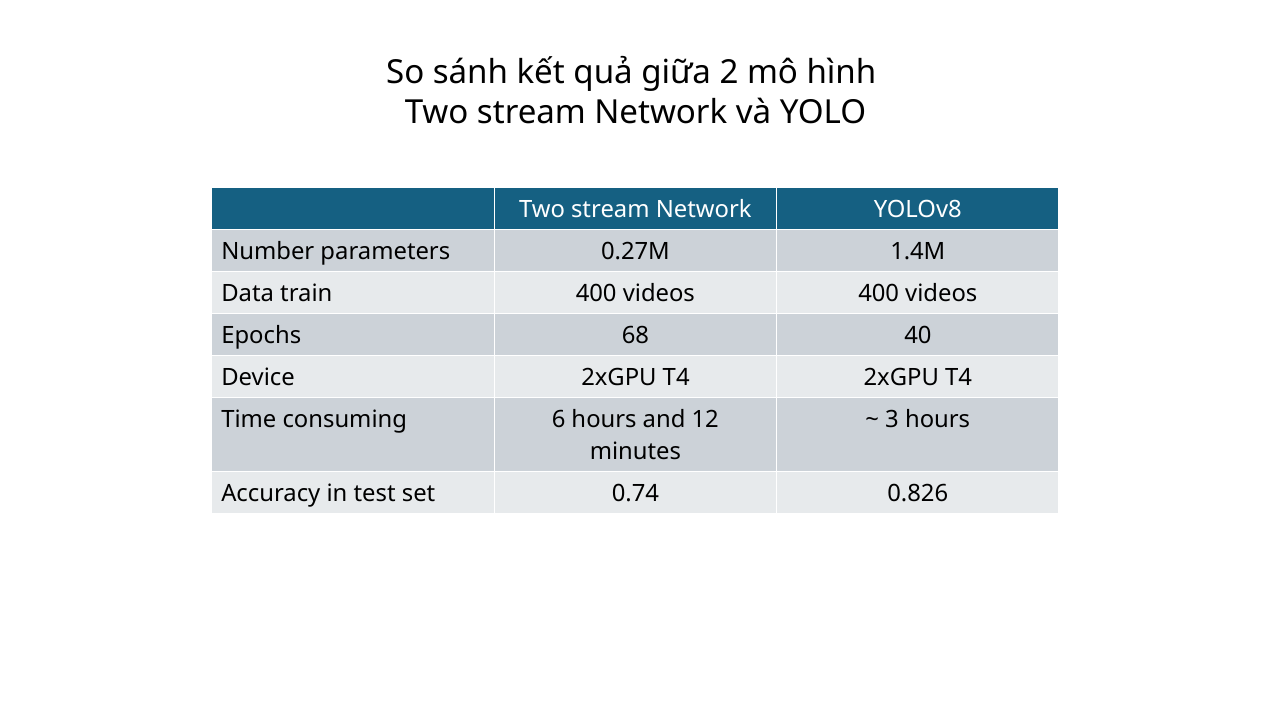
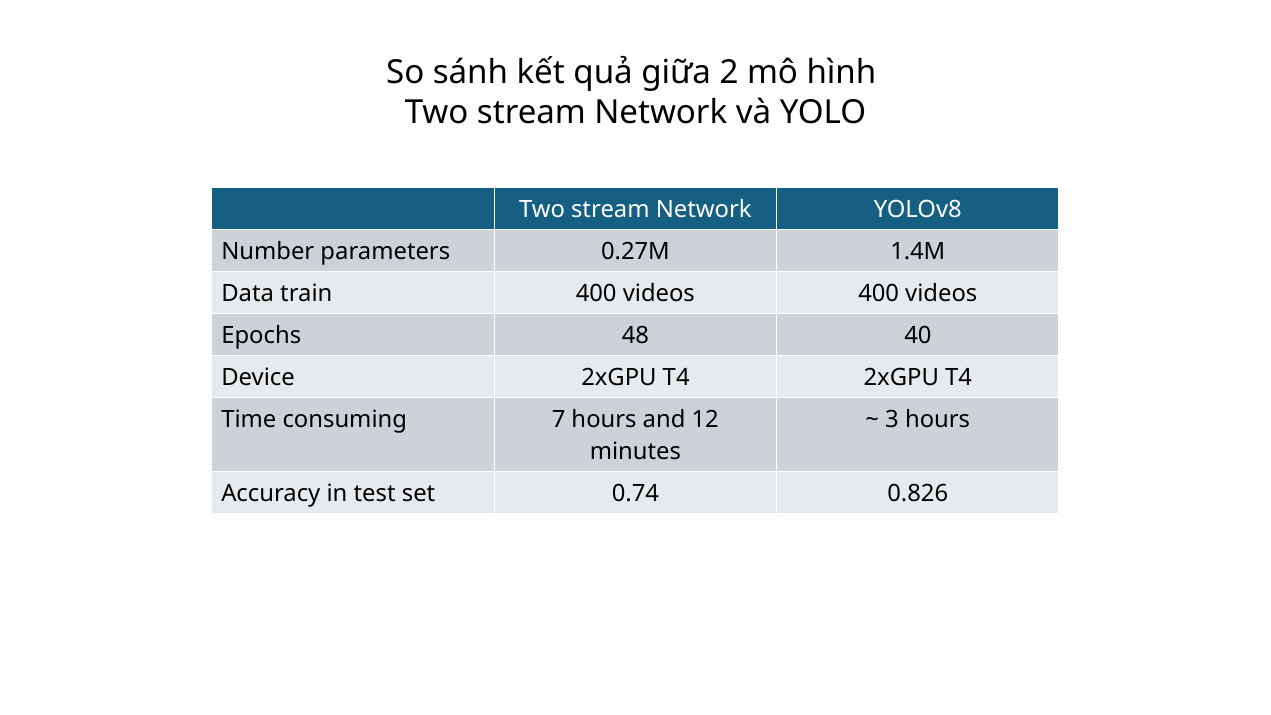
68: 68 -> 48 (635, 335)
6: 6 -> 7 (559, 419)
